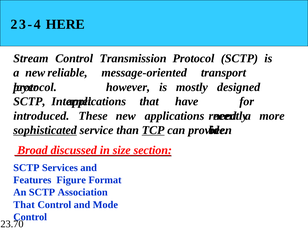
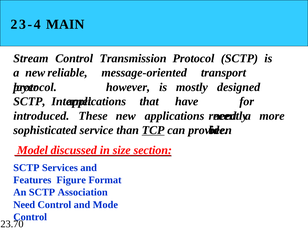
HERE: HERE -> MAIN (65, 24)
sophisticated underline: present -> none (45, 130)
Broad: Broad -> Model (33, 150)
That: That -> Need (24, 205)
